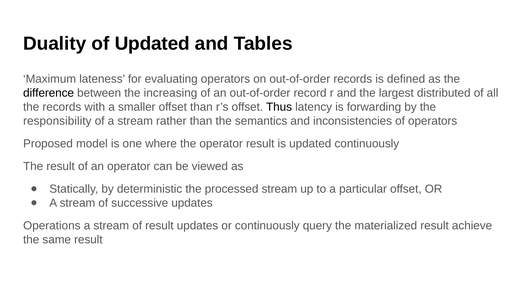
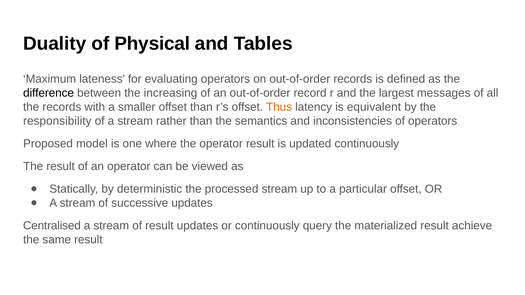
of Updated: Updated -> Physical (152, 43)
distributed: distributed -> messages (444, 93)
Thus colour: black -> orange (279, 107)
forwarding: forwarding -> equivalent (374, 107)
Operations: Operations -> Centralised (52, 226)
